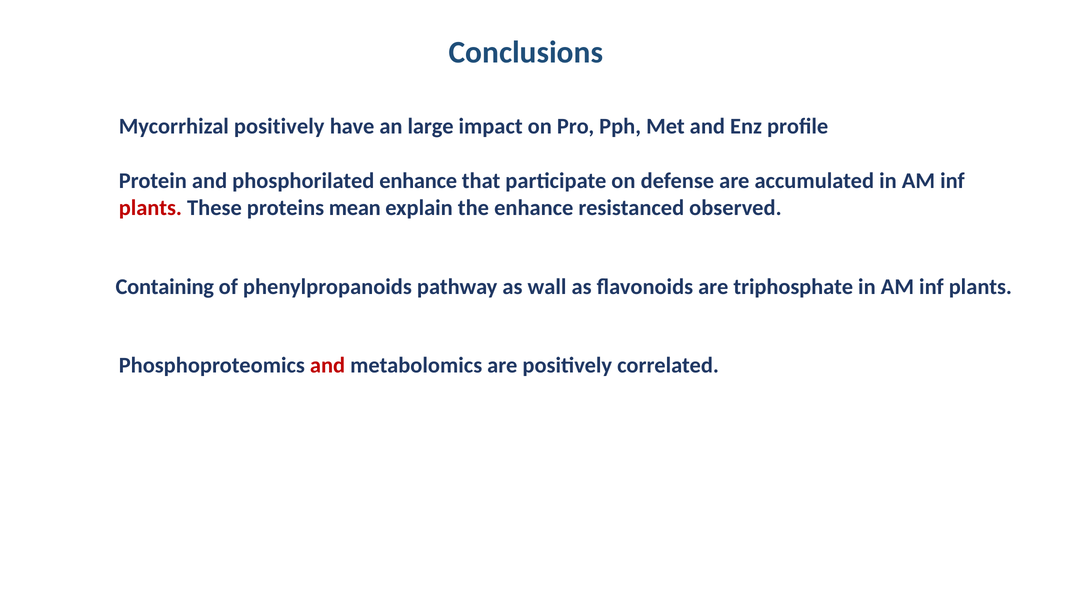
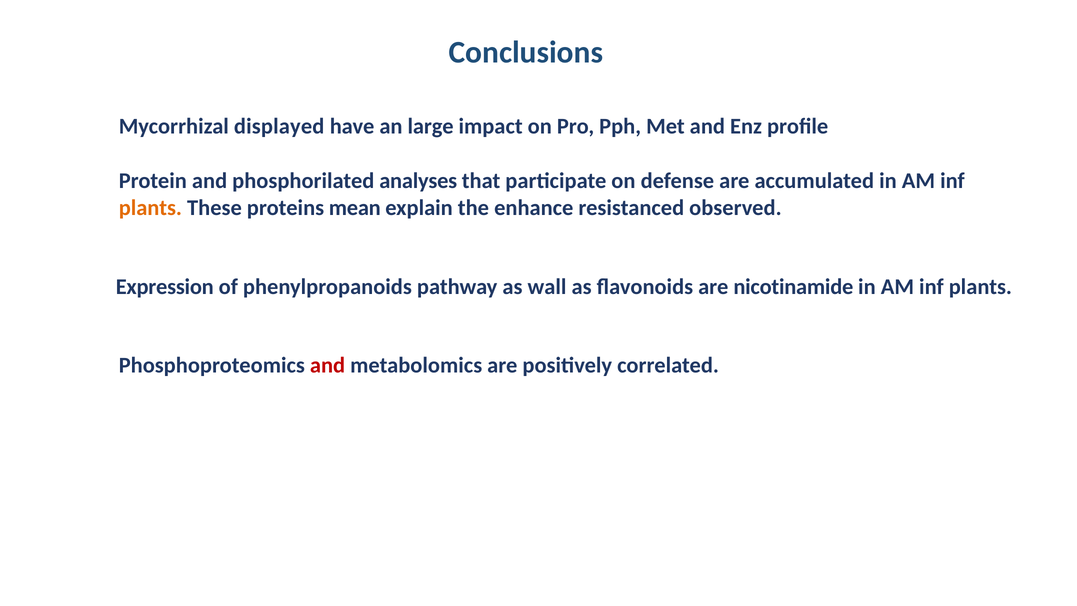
Mycorrhizal positively: positively -> displayed (279, 126)
phosphorilated enhance: enhance -> analyses (418, 181)
plants colour: red -> orange (150, 208)
Containing: Containing -> Expression (165, 287)
triphosphate: triphosphate -> nicotinamide (793, 287)
